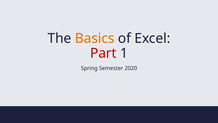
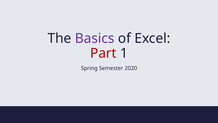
Basics colour: orange -> purple (95, 38)
